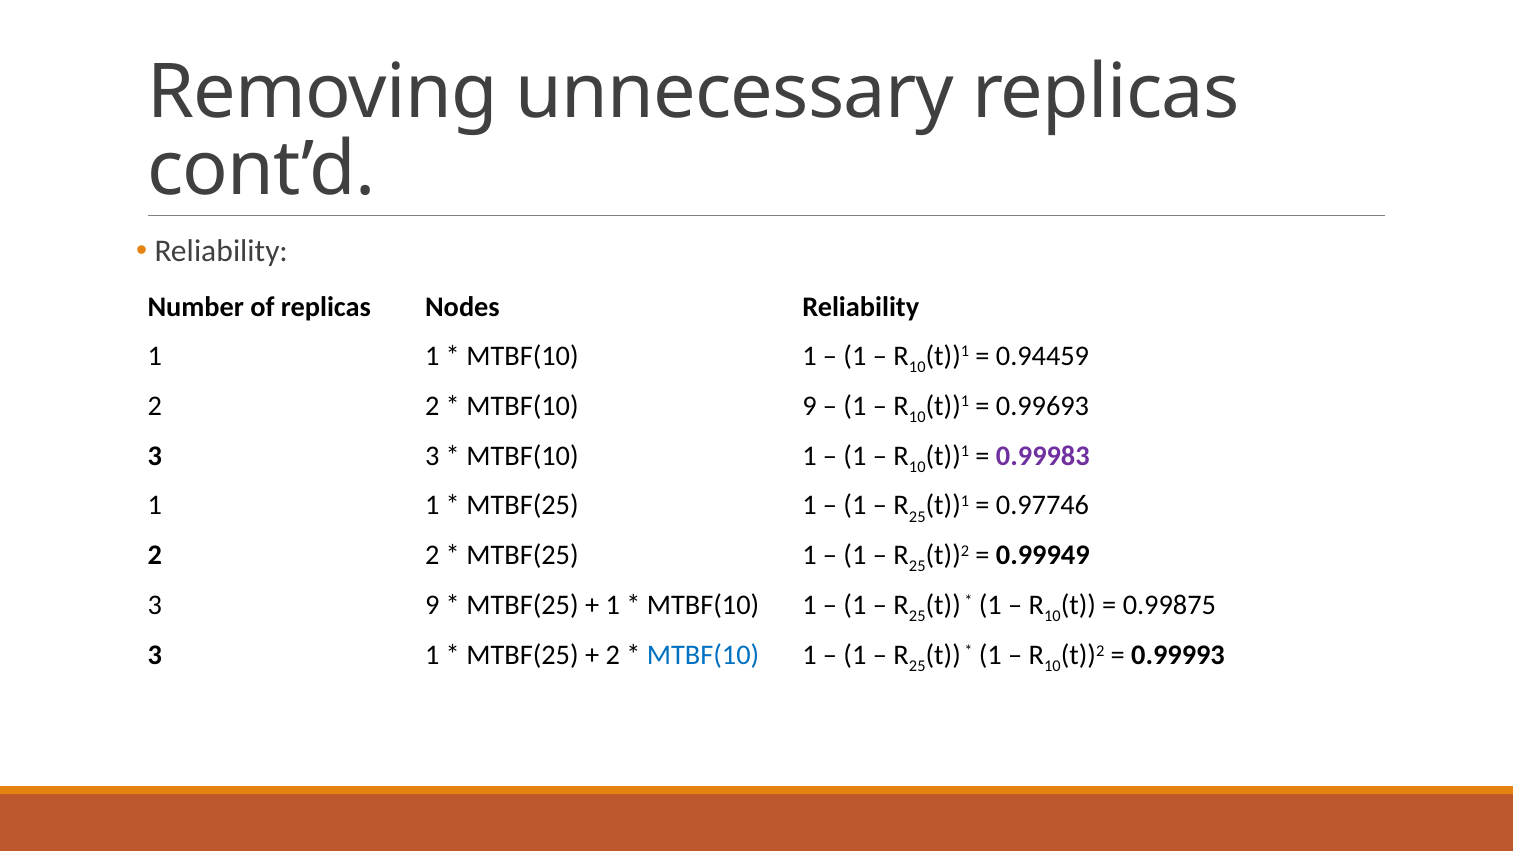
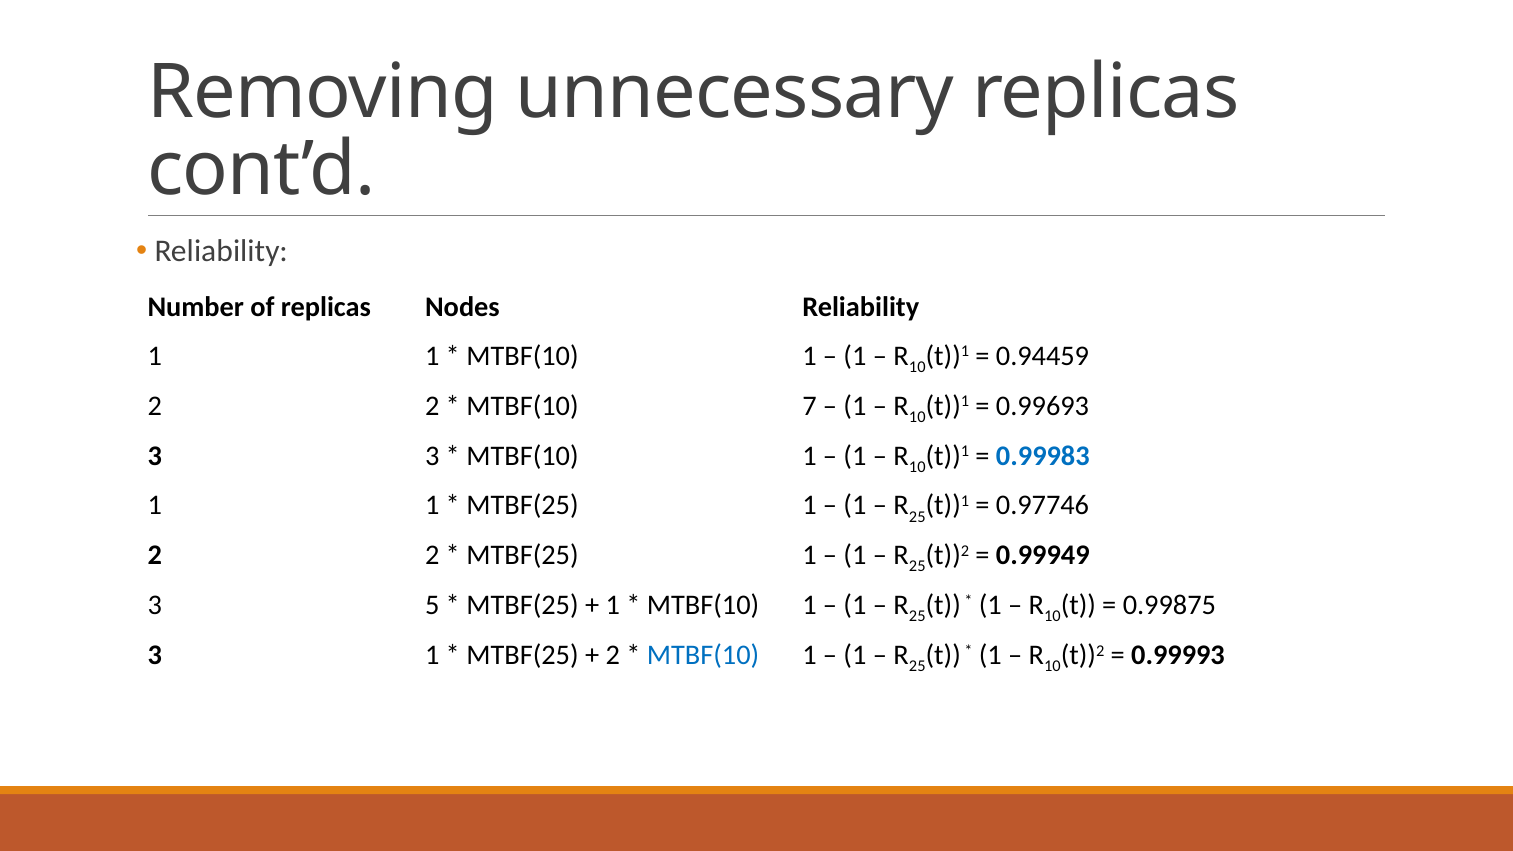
MTBF(10 9: 9 -> 7 (809, 406)
0.99983 colour: purple -> blue (1043, 456)
3 9: 9 -> 5 (432, 605)
